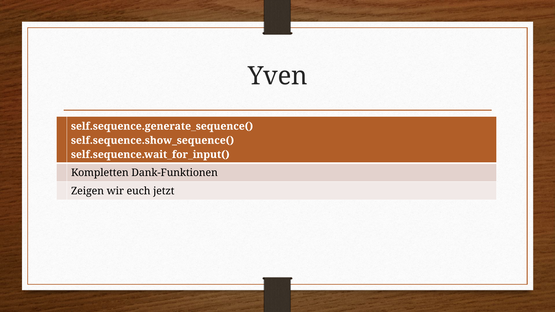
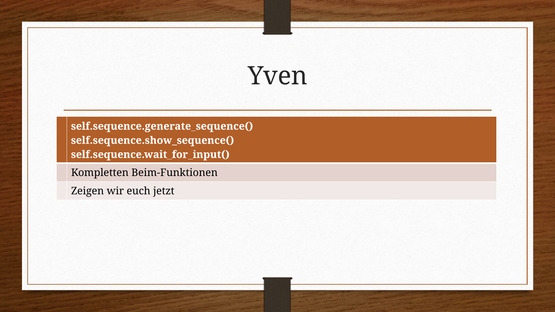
Dank-Funktionen: Dank-Funktionen -> Beim-Funktionen (175, 173)
